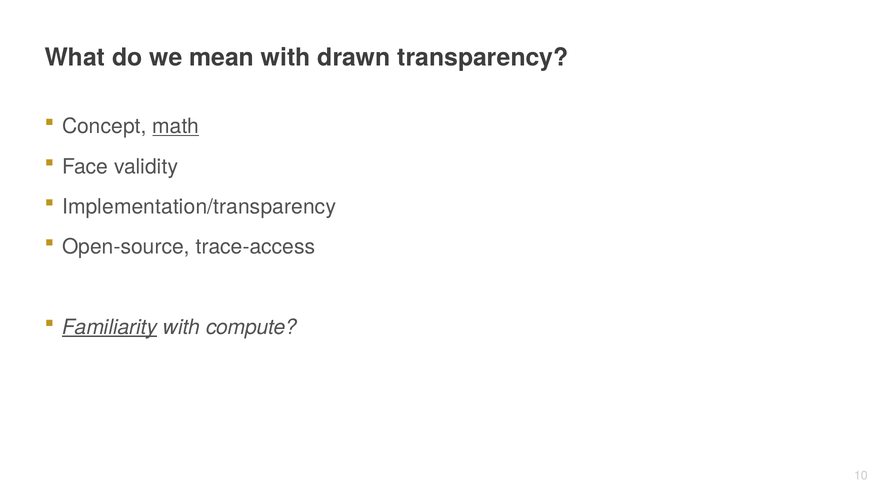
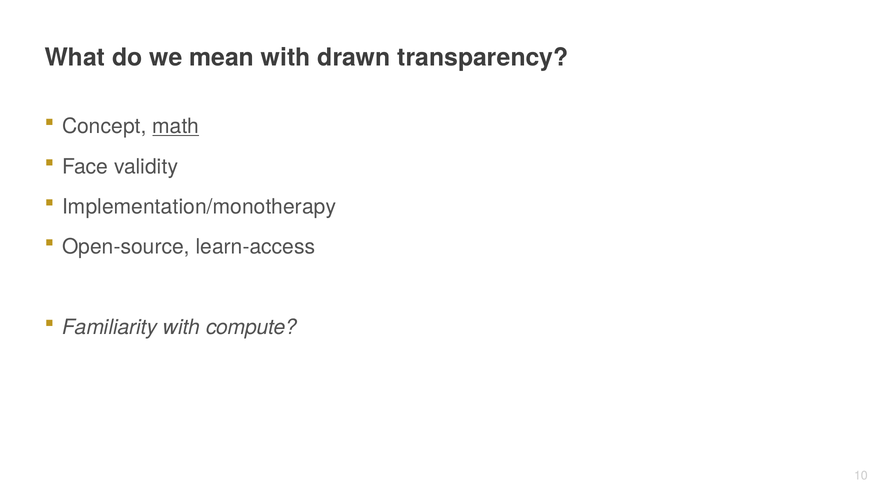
Implementation/transparency: Implementation/transparency -> Implementation/monotherapy (199, 207)
trace-access: trace-access -> learn-access (255, 247)
Familiarity underline: present -> none (110, 327)
